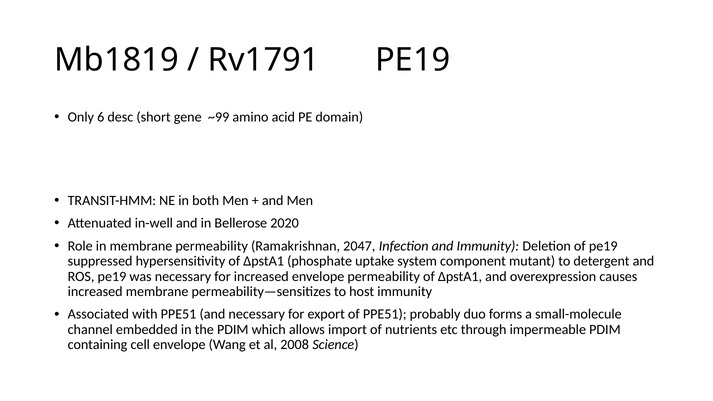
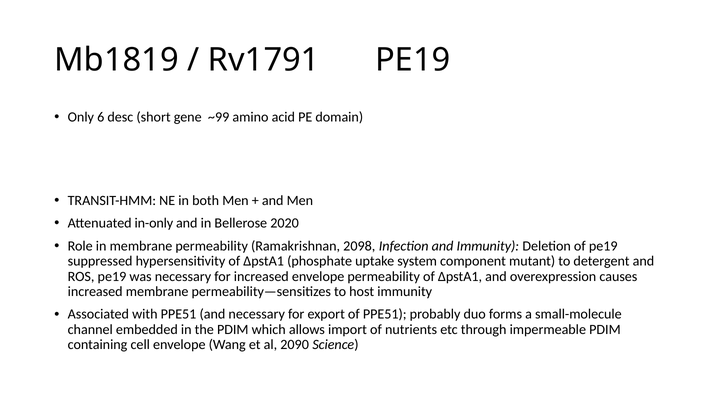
in-well: in-well -> in-only (154, 223)
2047: 2047 -> 2098 (359, 246)
2008: 2008 -> 2090 (295, 345)
